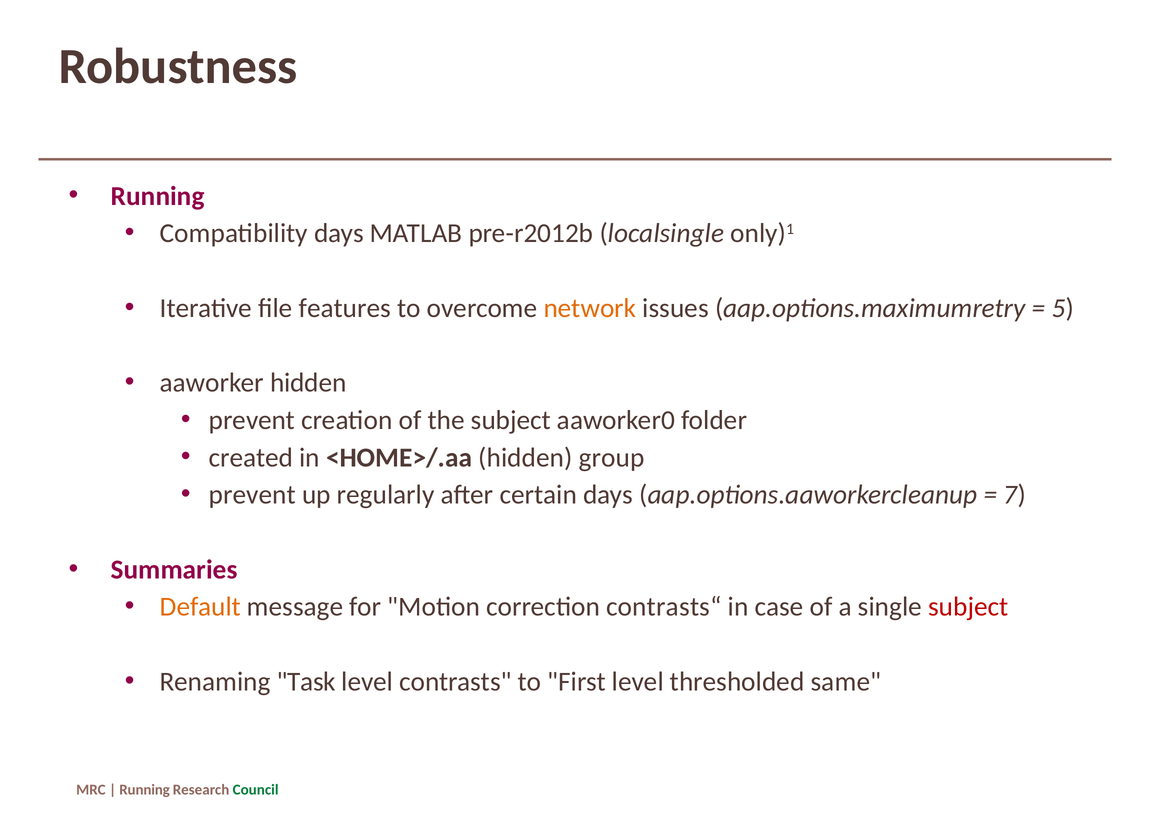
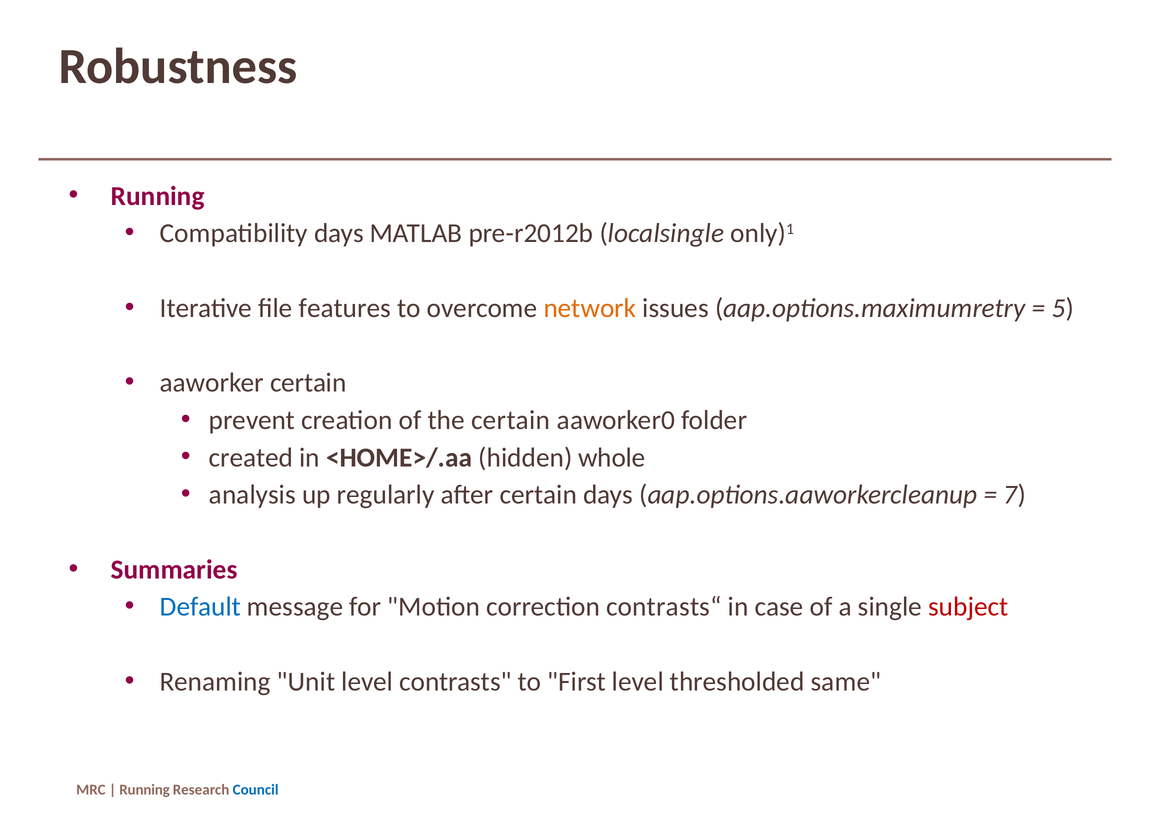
aaworker hidden: hidden -> certain (308, 383)
the subject: subject -> certain (511, 420)
group: group -> whole (612, 458)
prevent: prevent -> analysis (252, 495)
Default colour: orange -> blue (200, 607)
Task: Task -> Unit (306, 682)
Council colour: green -> blue (256, 790)
